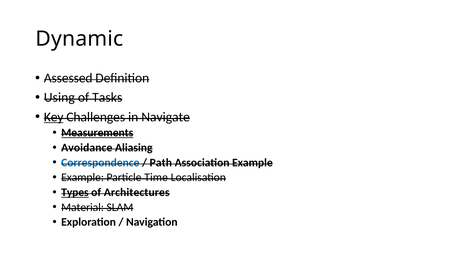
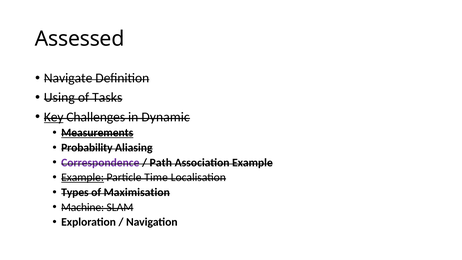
Dynamic: Dynamic -> Assessed (80, 39)
Assessed: Assessed -> Navigate (68, 78)
Navigate: Navigate -> Dynamic (166, 117)
Avoidance: Avoidance -> Probability (87, 148)
Correspondence colour: blue -> purple (100, 163)
Example underline: none -> present (83, 177)
Types underline: present -> none (75, 192)
Architectures: Architectures -> Maximisation (137, 192)
Material: Material -> Machine (83, 207)
